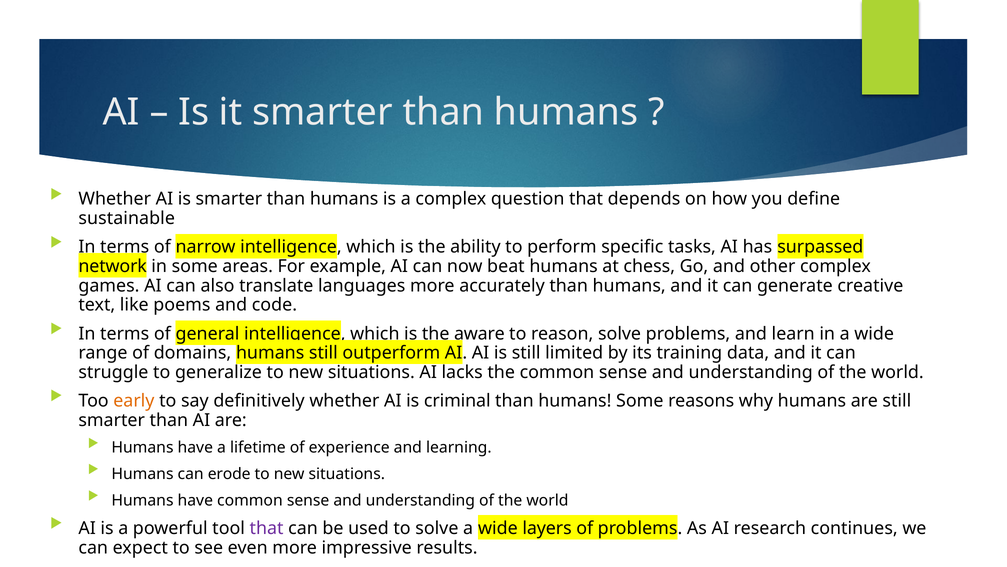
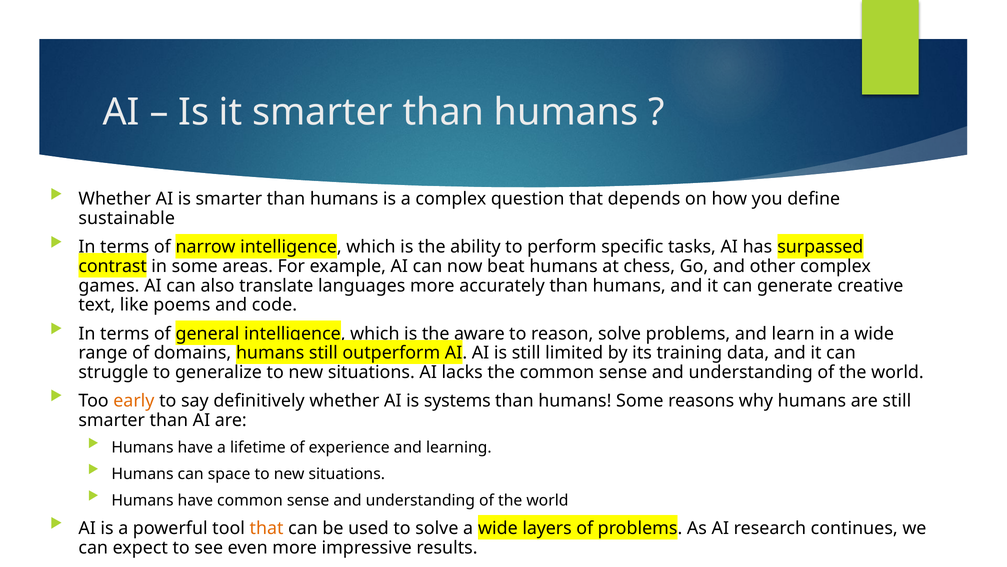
network: network -> contrast (113, 266)
criminal: criminal -> systems (457, 401)
erode: erode -> space (229, 474)
that colour: purple -> orange (267, 528)
